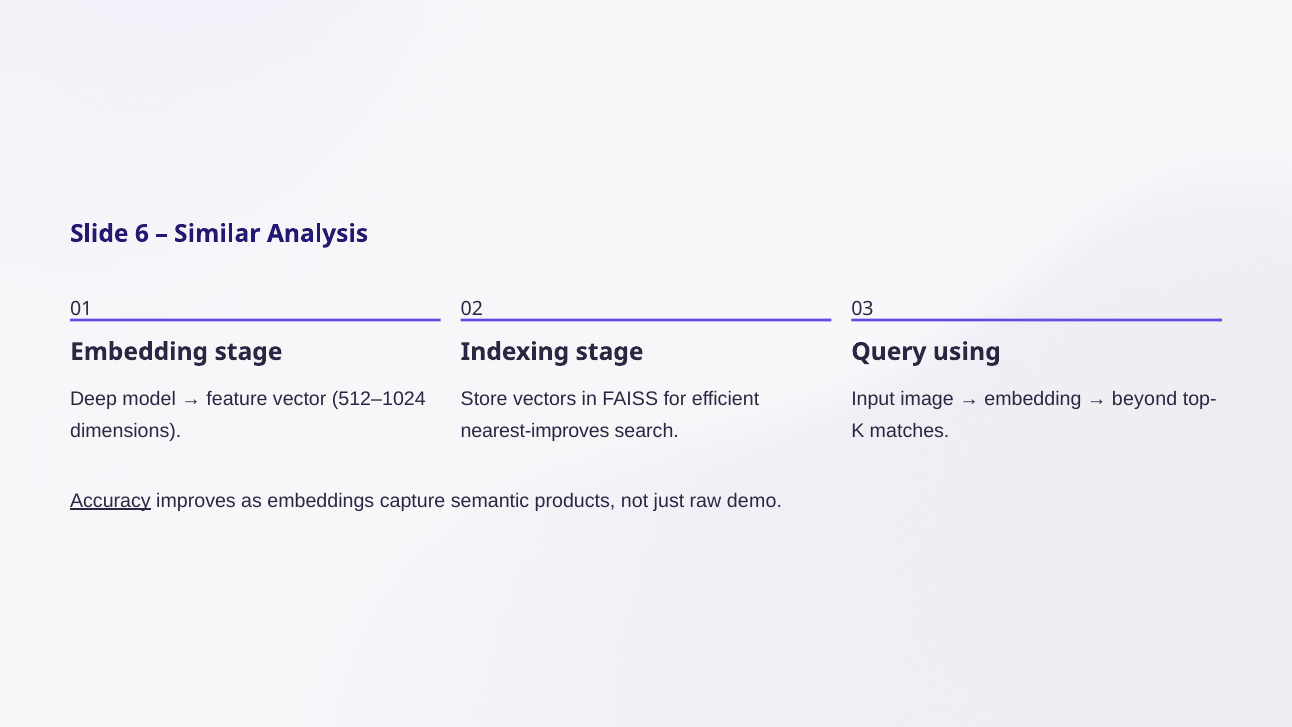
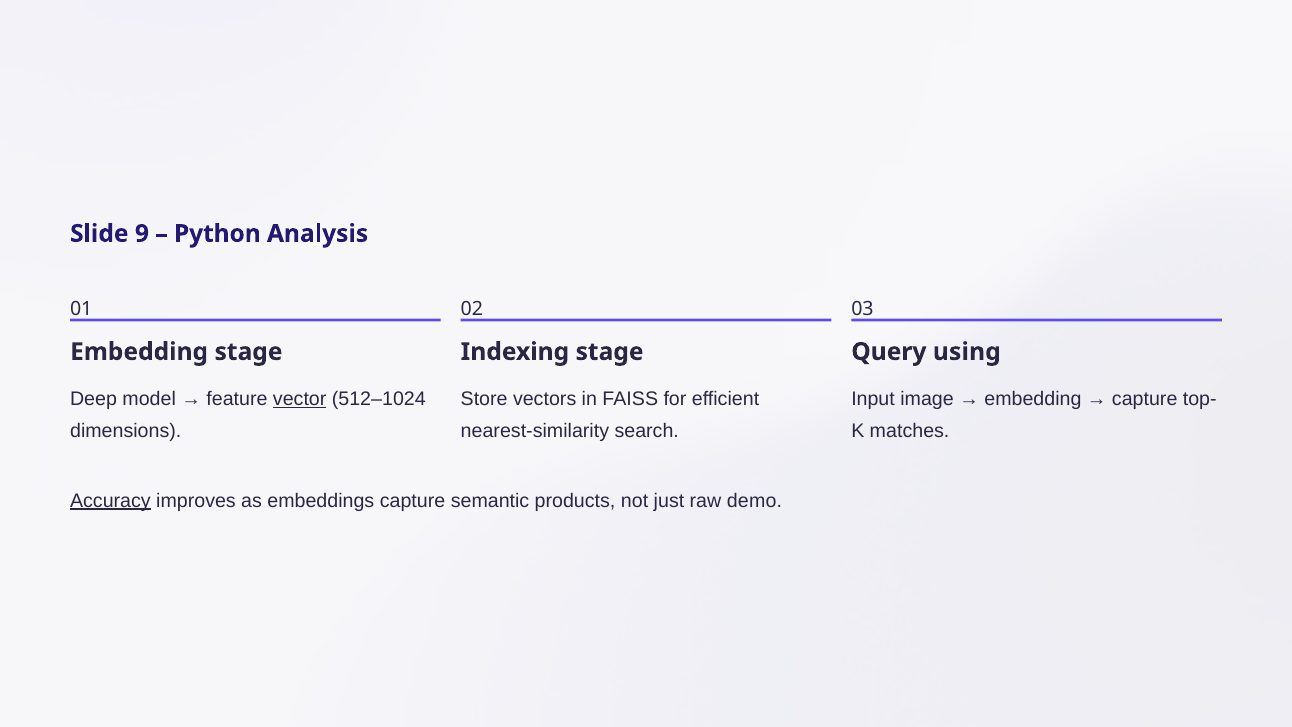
6: 6 -> 9 (142, 234)
Similar: Similar -> Python (217, 234)
vector underline: none -> present (300, 399)
beyond: beyond -> capture (1145, 399)
nearest-improves: nearest-improves -> nearest-similarity (535, 431)
